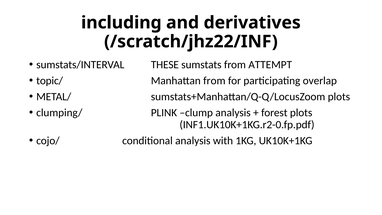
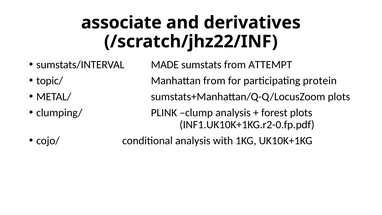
including: including -> associate (121, 23)
THESE: THESE -> MADE (165, 65)
overlap: overlap -> protein (320, 81)
